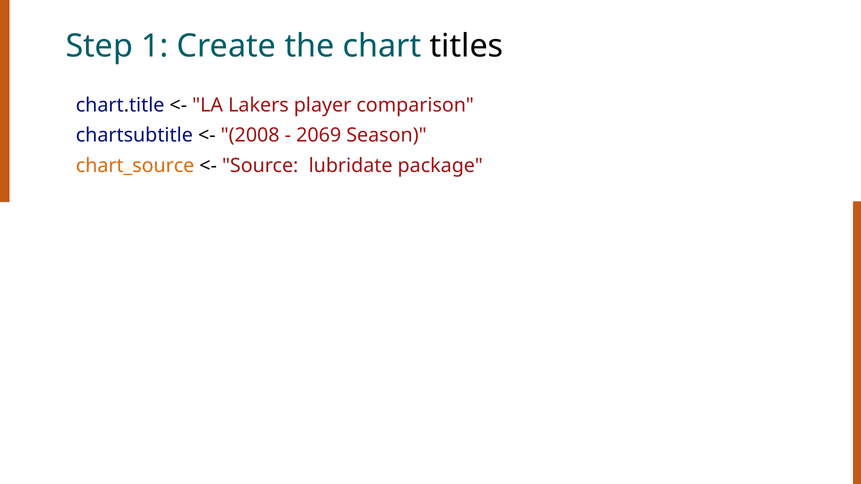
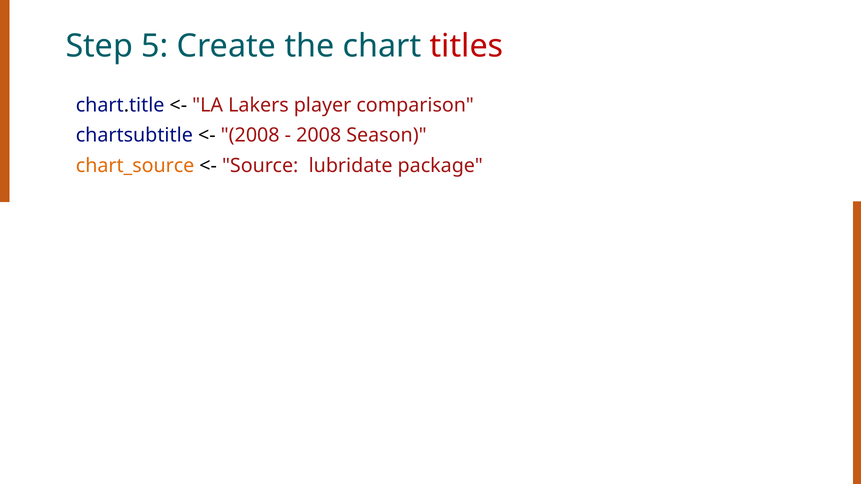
1: 1 -> 5 (155, 46)
titles colour: black -> red (466, 46)
2069: 2069 -> 2008 (319, 136)
